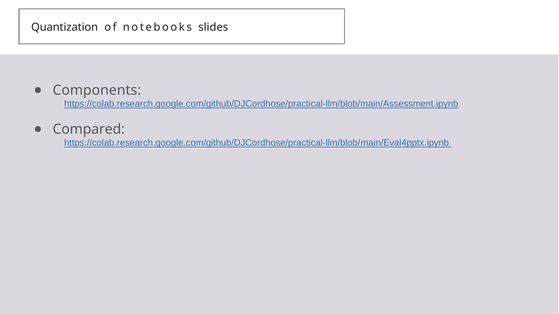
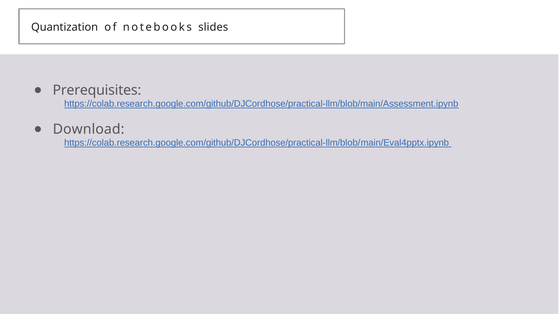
Components: Components -> Prerequisites (97, 90)
Compared: Compared -> Download (89, 129)
